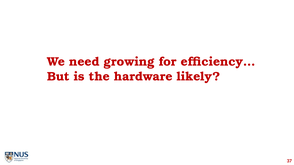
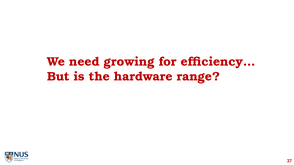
likely: likely -> range (198, 77)
